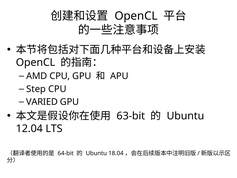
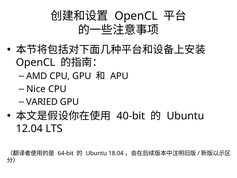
Step: Step -> Nice (36, 89)
63-bit: 63-bit -> 40-bit (131, 116)
